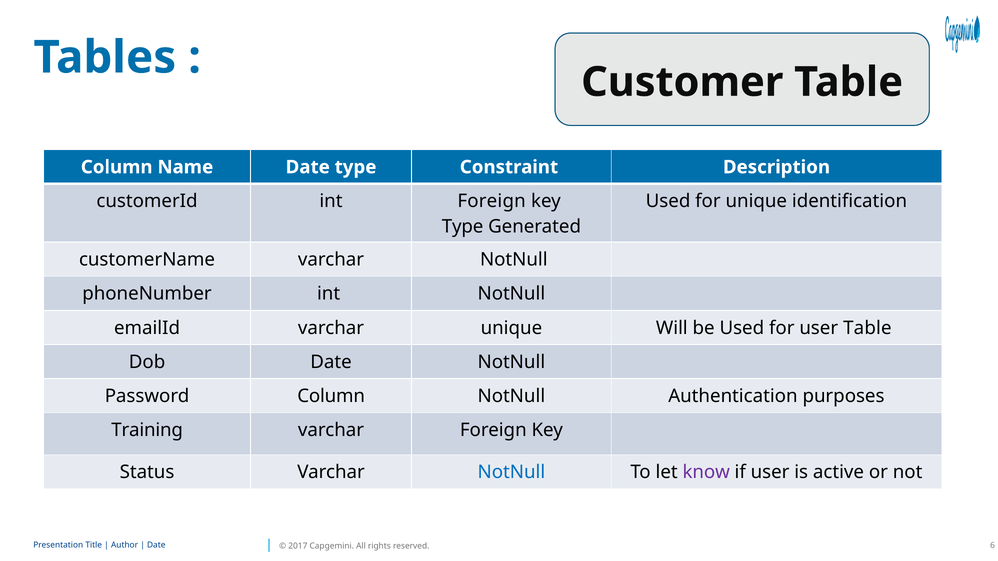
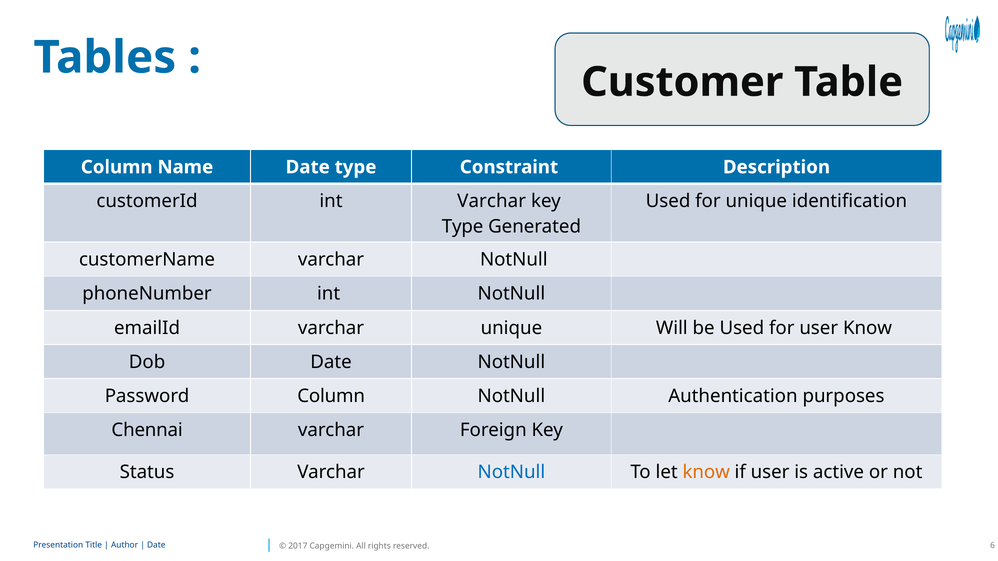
int Foreign: Foreign -> Varchar (492, 201)
user Table: Table -> Know (868, 328)
Training: Training -> Chennai (147, 431)
know colour: purple -> orange (706, 473)
